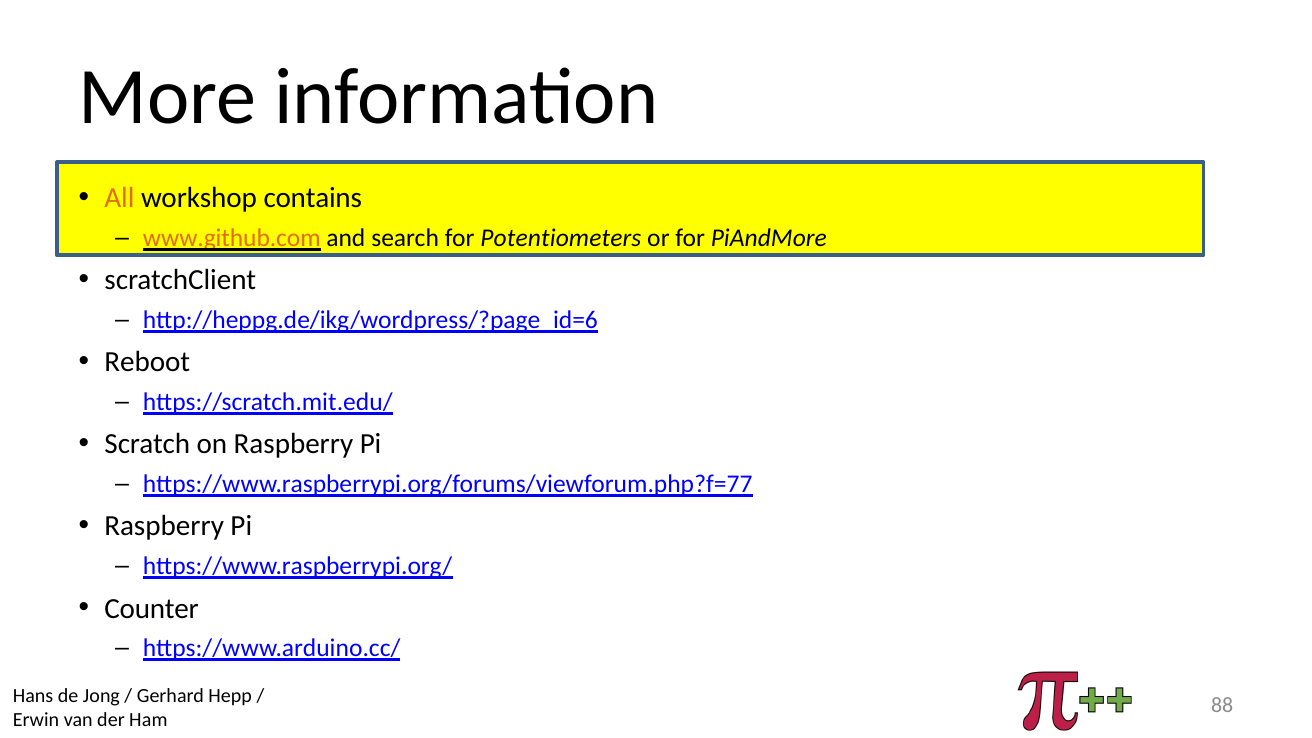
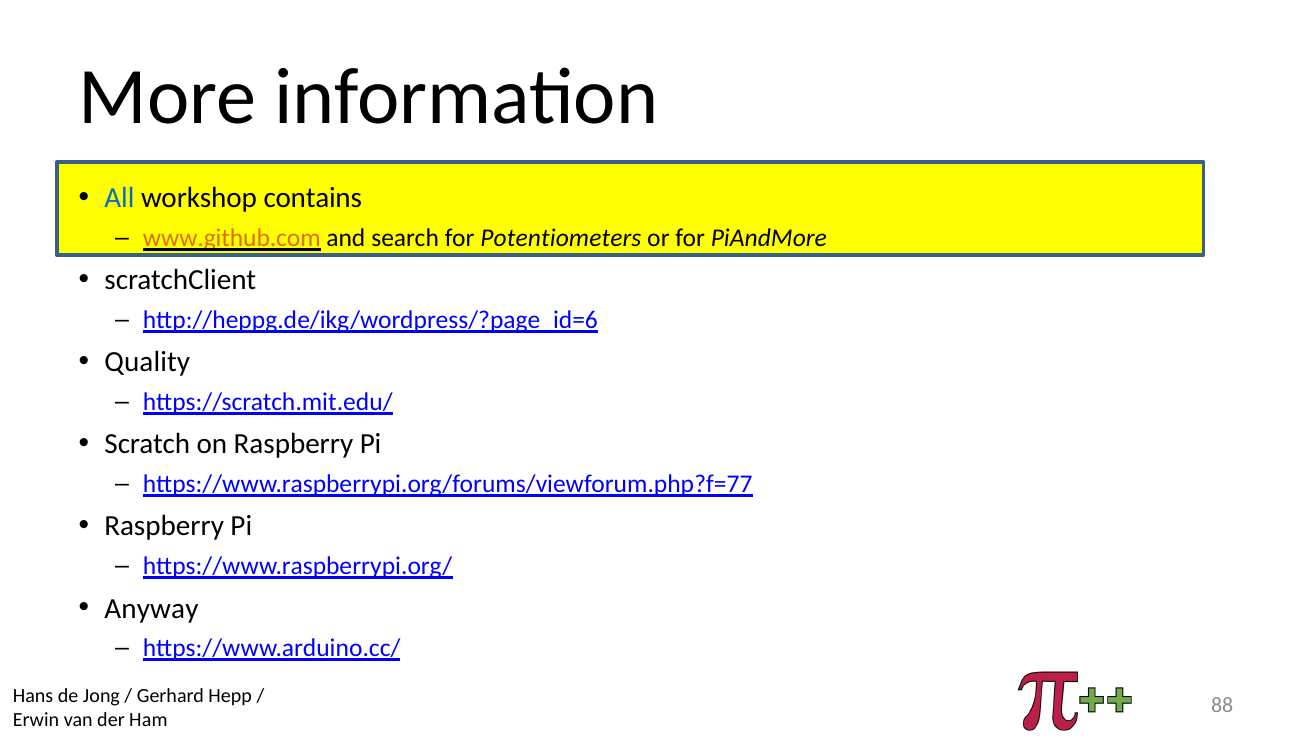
All colour: orange -> blue (119, 198)
Reboot: Reboot -> Quality (147, 362)
Counter: Counter -> Anyway (151, 608)
